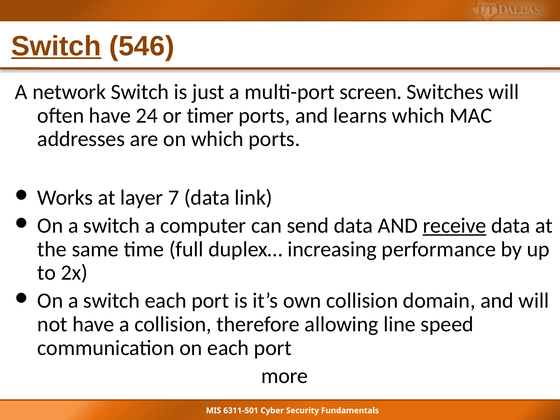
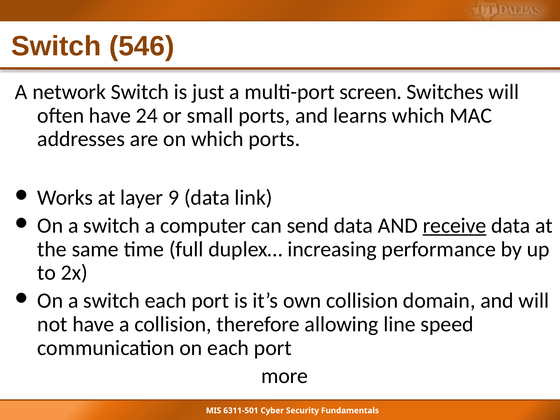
Switch underline: present -> none (56, 46)
timer: timer -> small (210, 116)
7: 7 -> 9 (174, 198)
